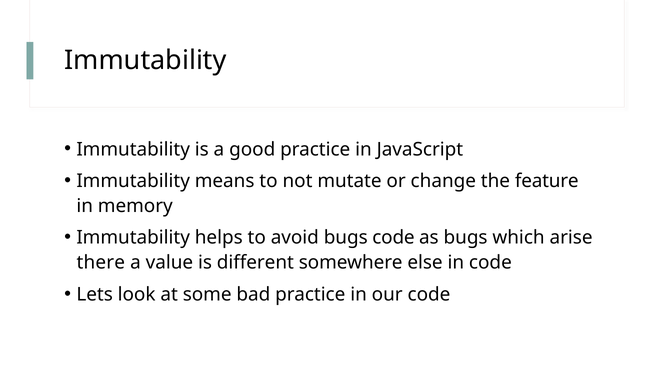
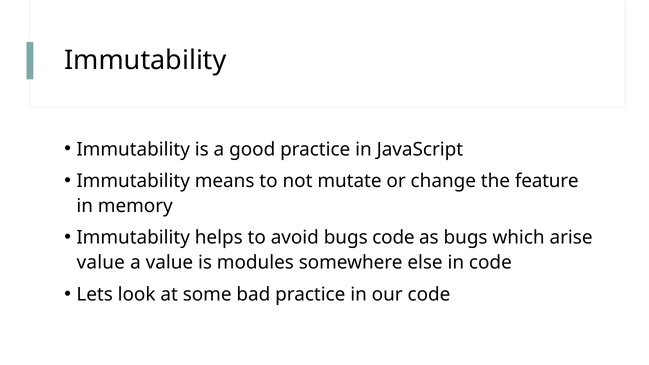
there: there -> value (101, 263)
different: different -> modules (255, 263)
